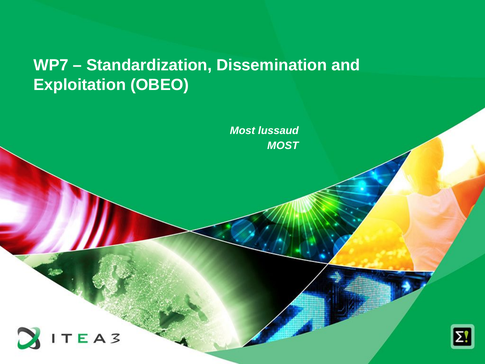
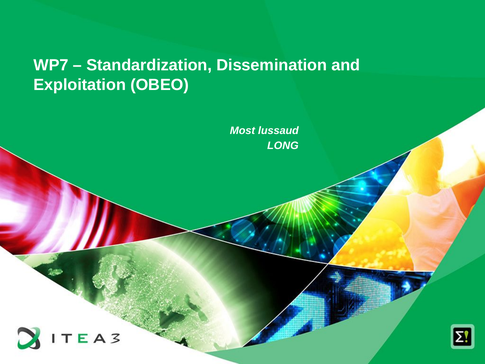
MOST: MOST -> LONG (283, 145)
